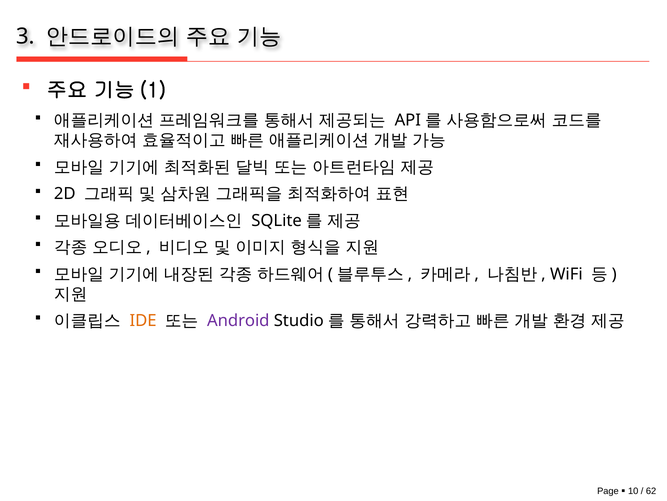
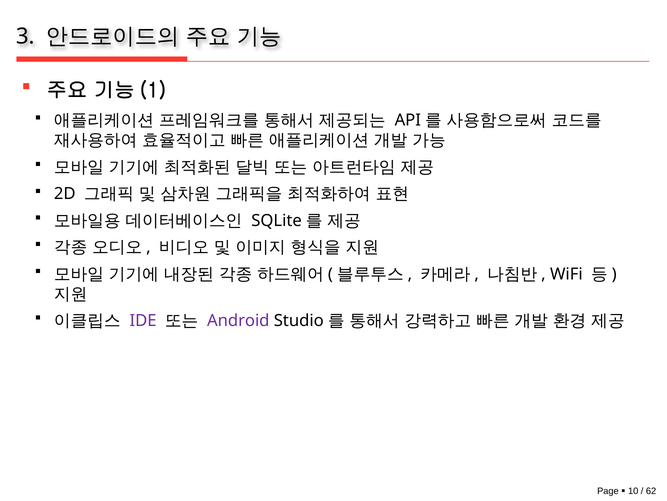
IDE colour: orange -> purple (143, 320)
